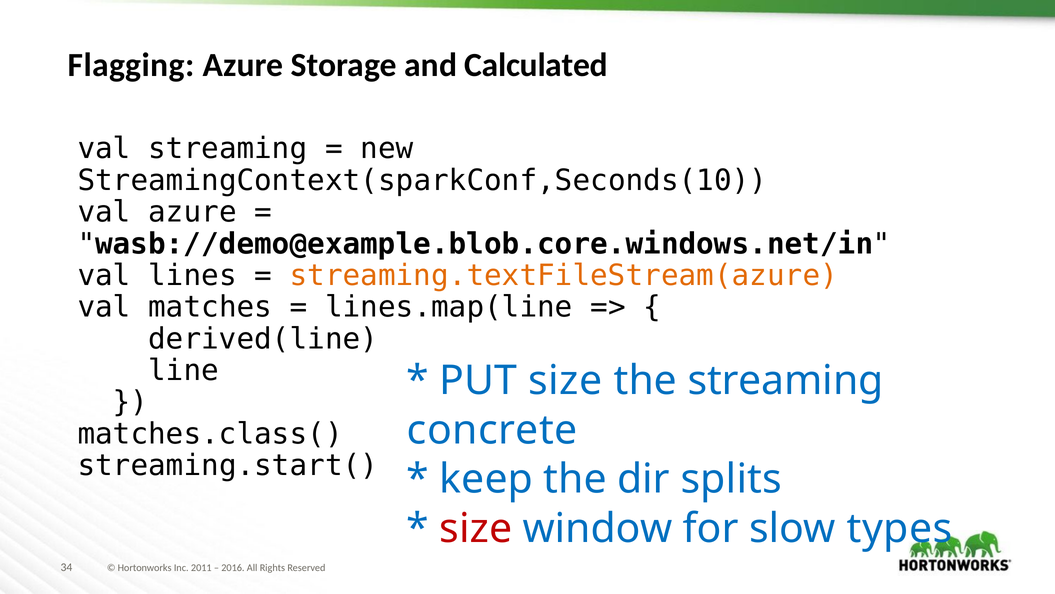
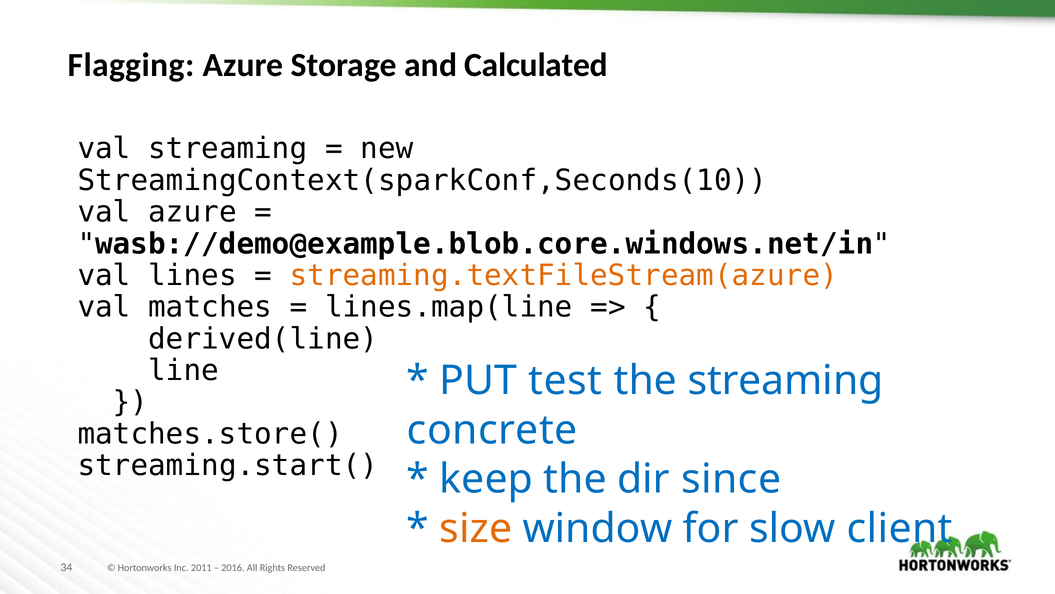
PUT size: size -> test (565, 380)
matches.class(: matches.class( -> matches.store( (210, 434)
splits: splits -> since (731, 479)
size colour: red -> orange (476, 528)
types: types -> client (900, 528)
